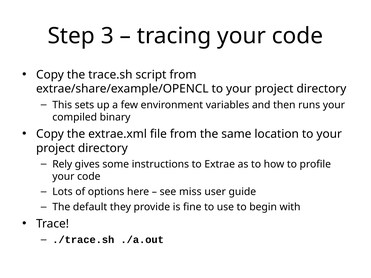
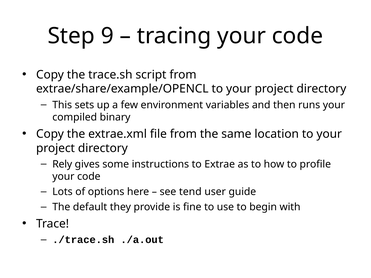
3: 3 -> 9 (107, 36)
miss: miss -> tend (190, 192)
